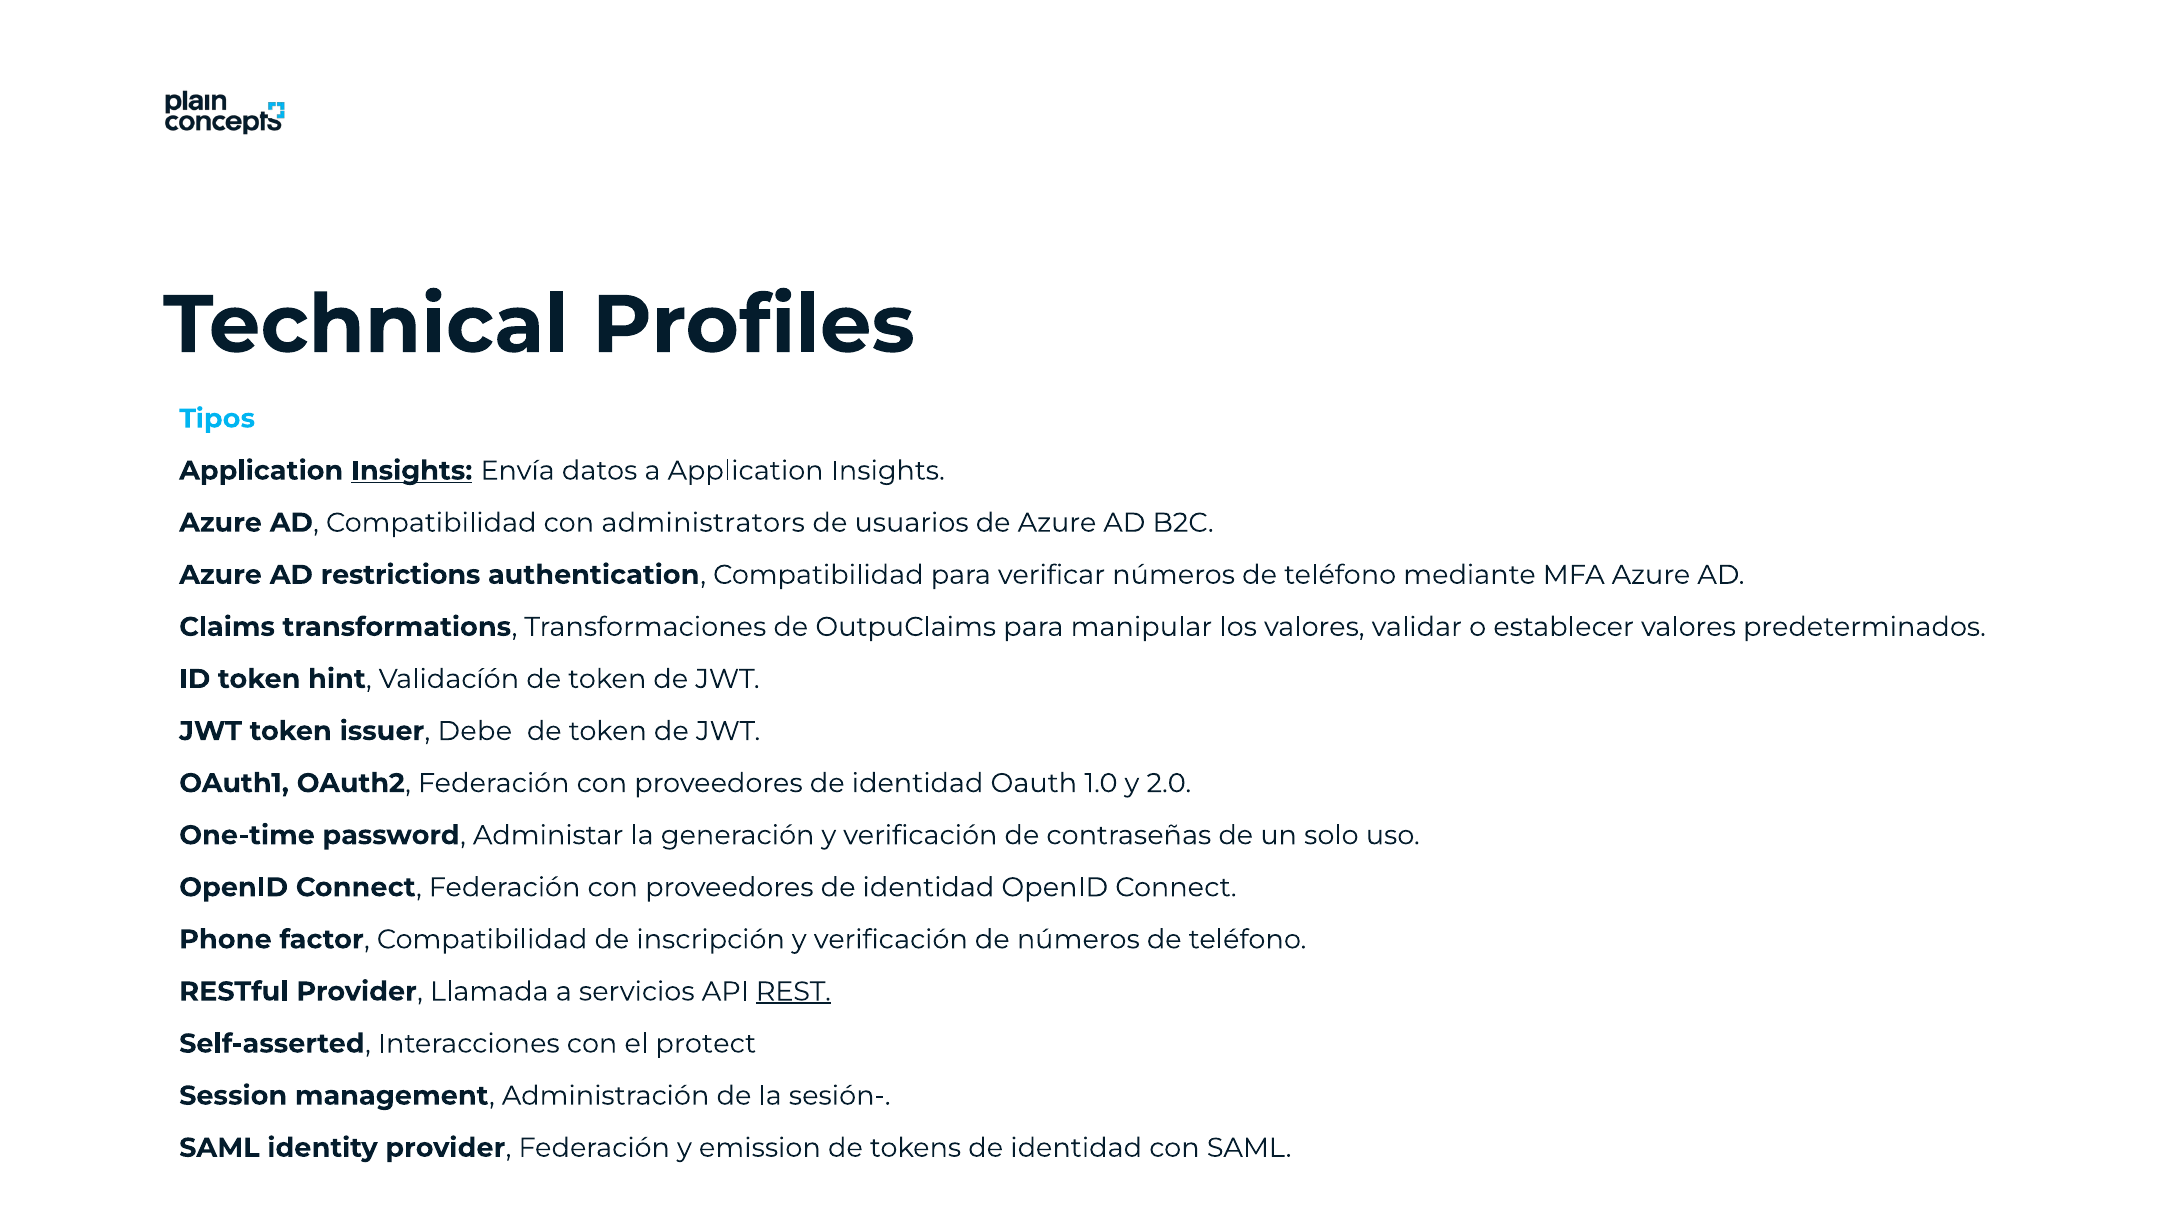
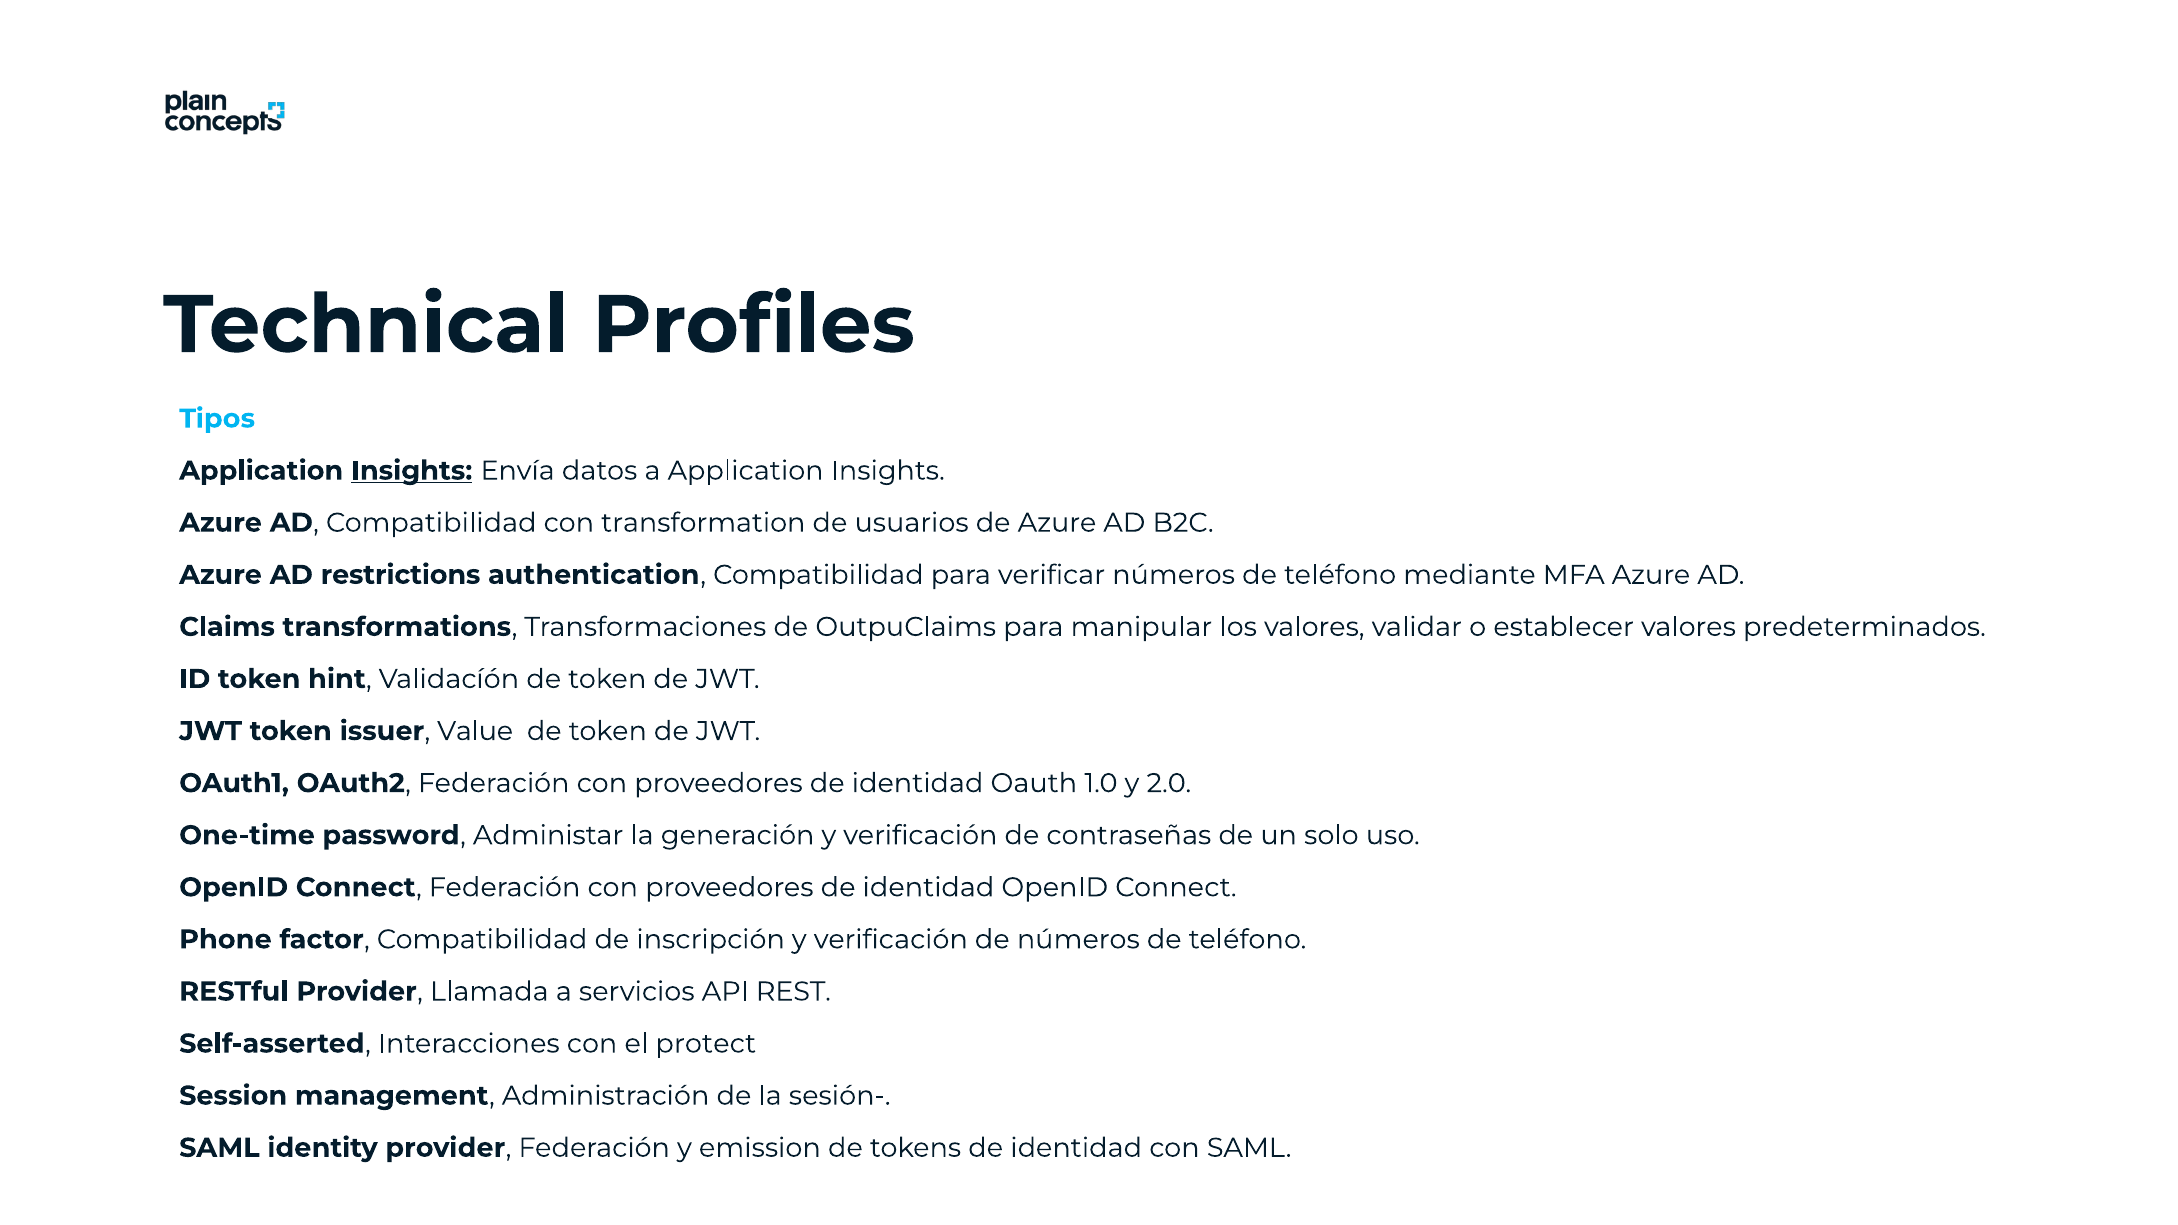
administrators: administrators -> transformation (703, 523)
Debe: Debe -> Value (475, 731)
REST underline: present -> none (793, 992)
